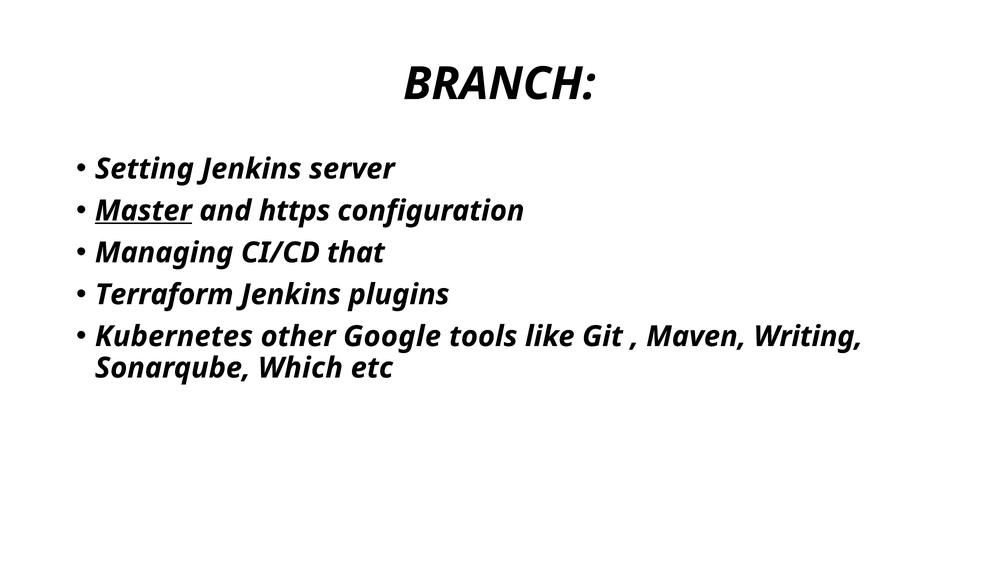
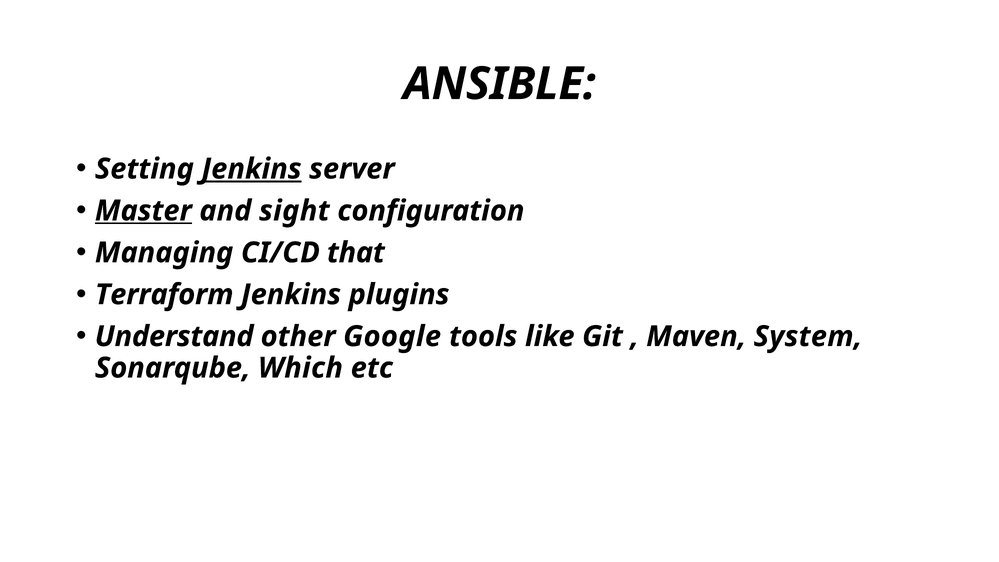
BRANCH: BRANCH -> ANSIBLE (500, 84)
Jenkins underline: none -> present (252, 169)
https: https -> sight (294, 211)
Kubernetes: Kubernetes -> Understand (174, 336)
Writing: Writing -> System (808, 336)
